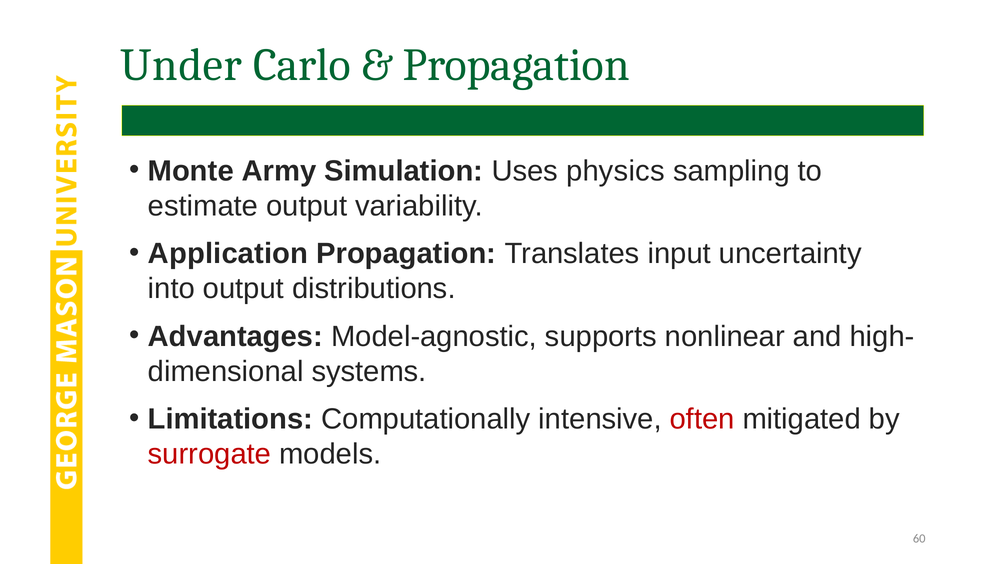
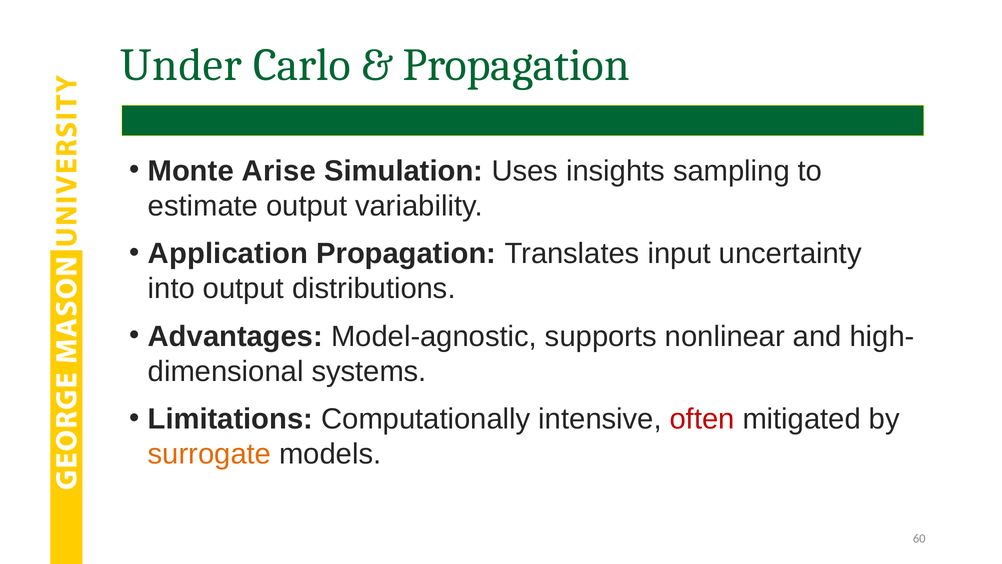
Army: Army -> Arise (279, 171)
physics: physics -> insights (616, 171)
surrogate colour: red -> orange (209, 454)
